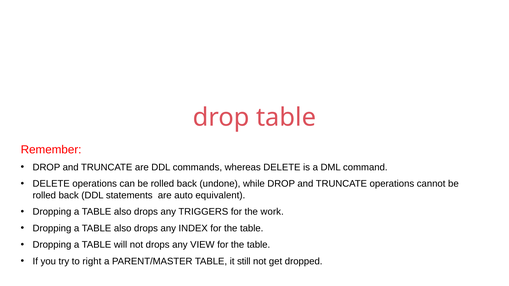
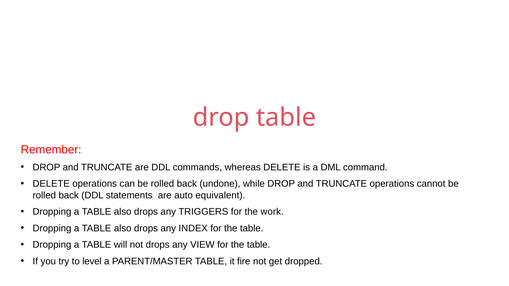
right: right -> level (92, 262)
still: still -> fire (244, 262)
